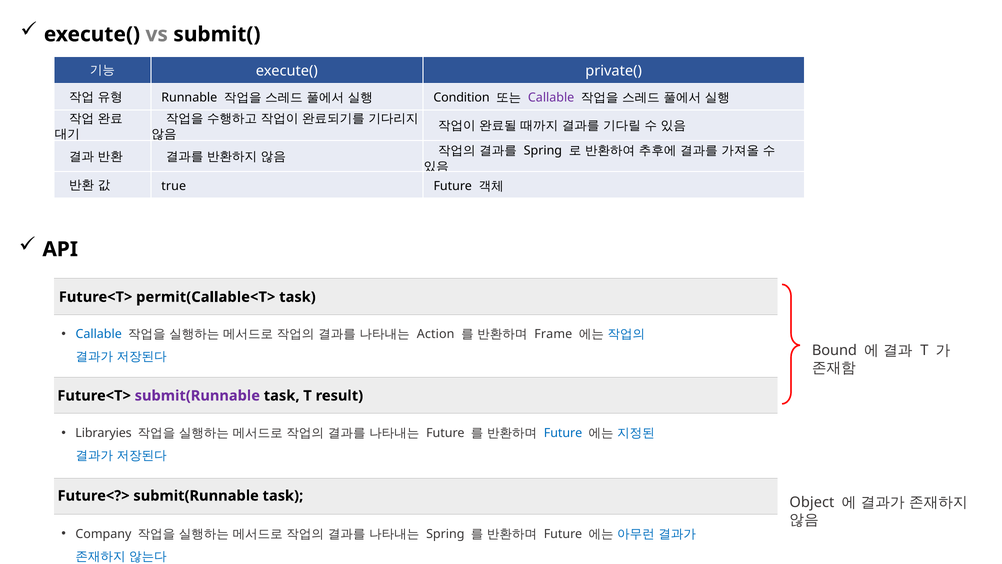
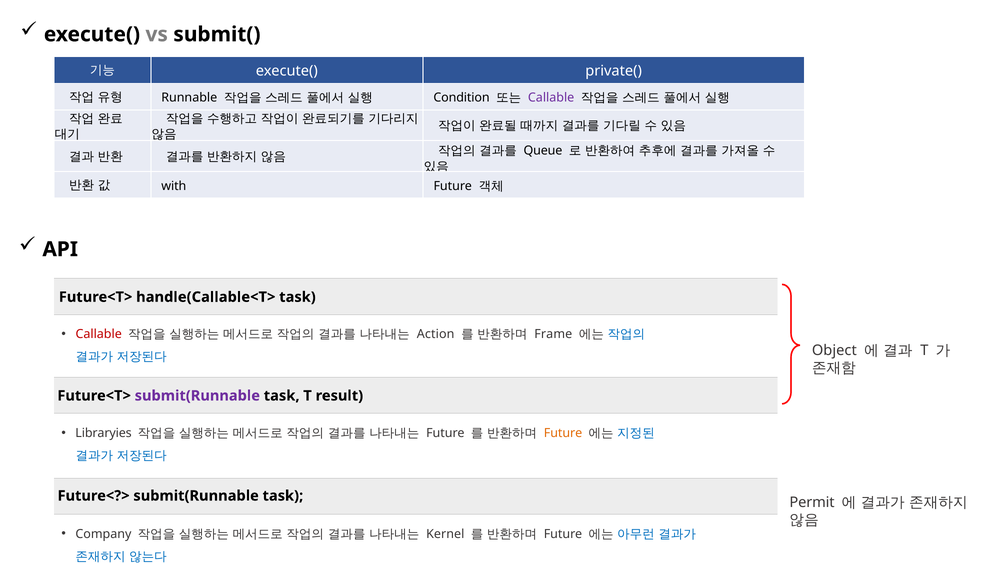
Spring: Spring -> Queue (543, 151)
true: true -> with (174, 186)
permit(Callable<T>: permit(Callable<T> -> handle(Callable<T> (206, 297)
Callable colour: blue -> red (99, 334)
Bound: Bound -> Object (834, 350)
Future colour: blue -> orange (563, 433)
Object: Object -> Permit (812, 502)
Spring: Spring -> Kernel (445, 534)
